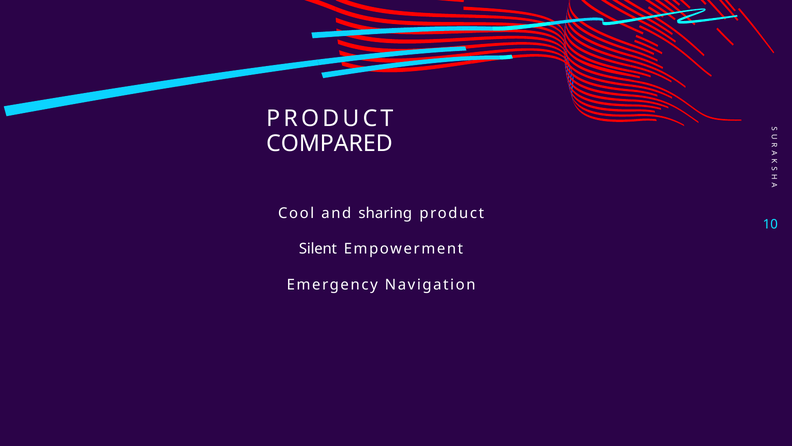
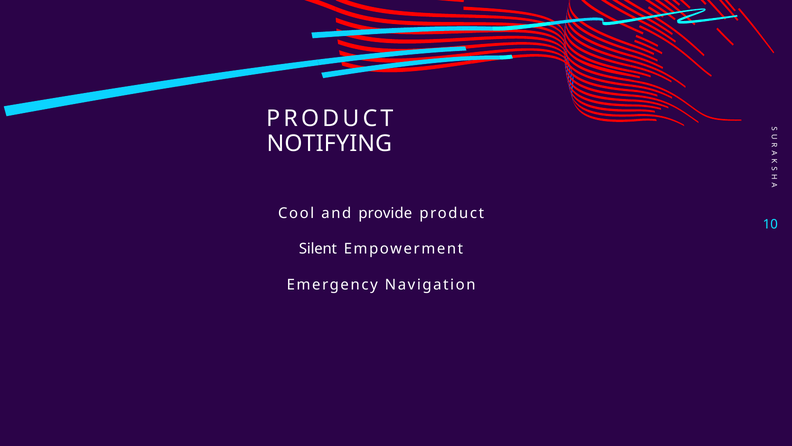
COMPARED: COMPARED -> NOTIFYING (329, 144)
sharing: sharing -> provide (385, 213)
